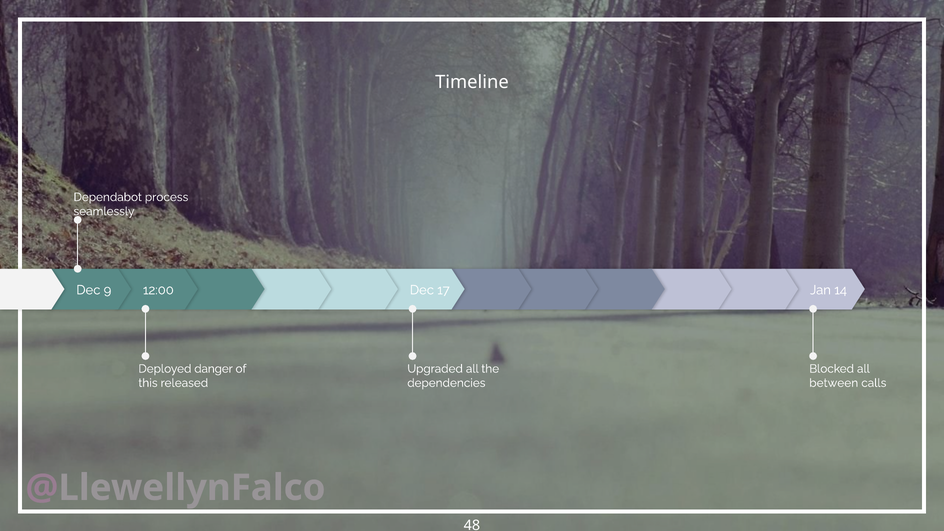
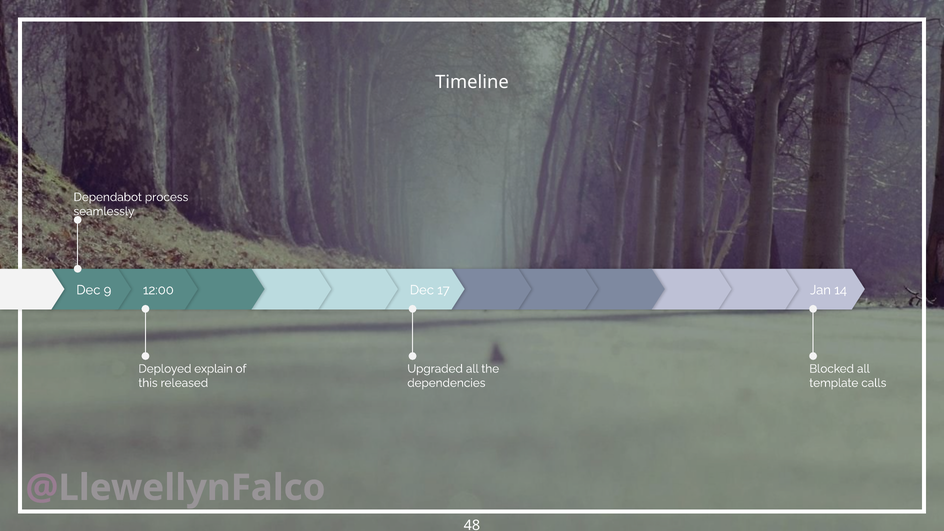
danger: danger -> explain (214, 369)
between: between -> template (834, 383)
